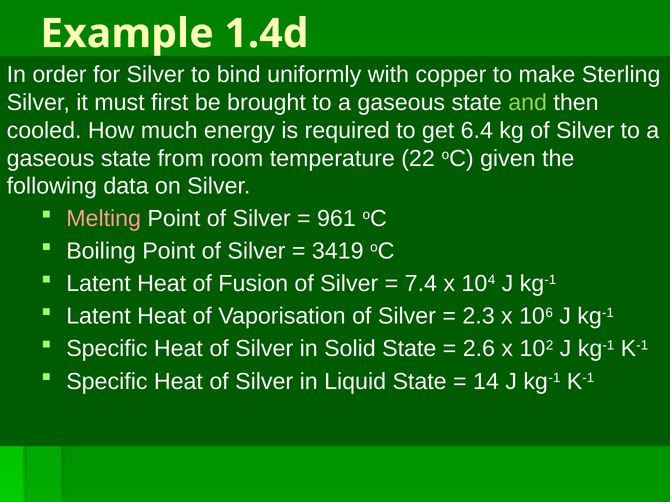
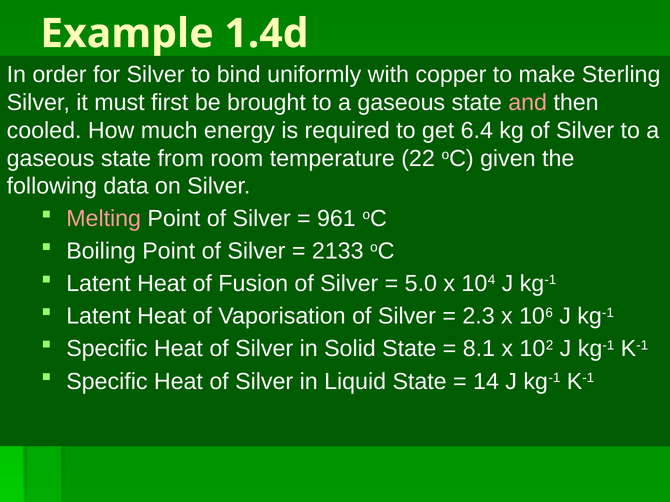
and colour: light green -> pink (528, 103)
3419: 3419 -> 2133 (338, 252)
7.4: 7.4 -> 5.0 (421, 284)
2.6: 2.6 -> 8.1 (479, 349)
